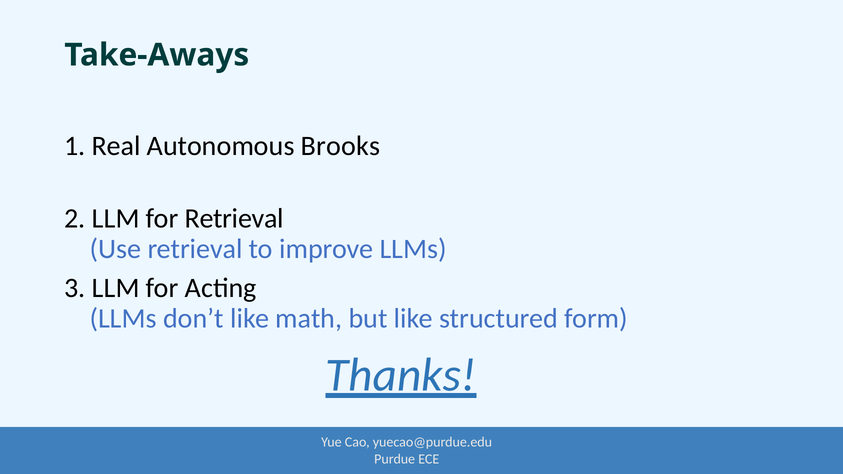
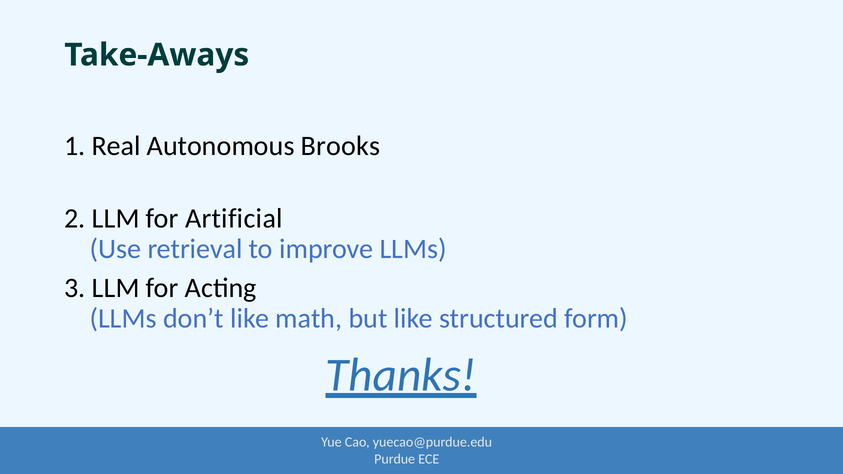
for Retrieval: Retrieval -> Artificial (234, 219)
